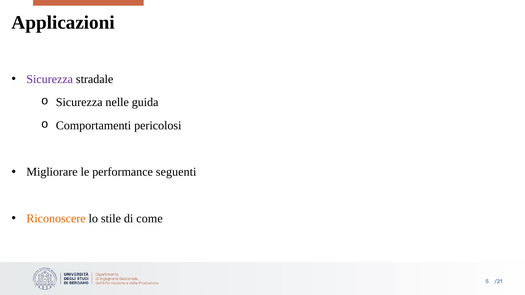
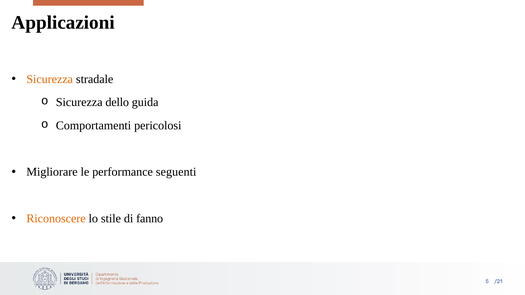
Sicurezza colour: purple -> orange (50, 79)
nelle: nelle -> dello (117, 102)
come: come -> fanno (150, 219)
